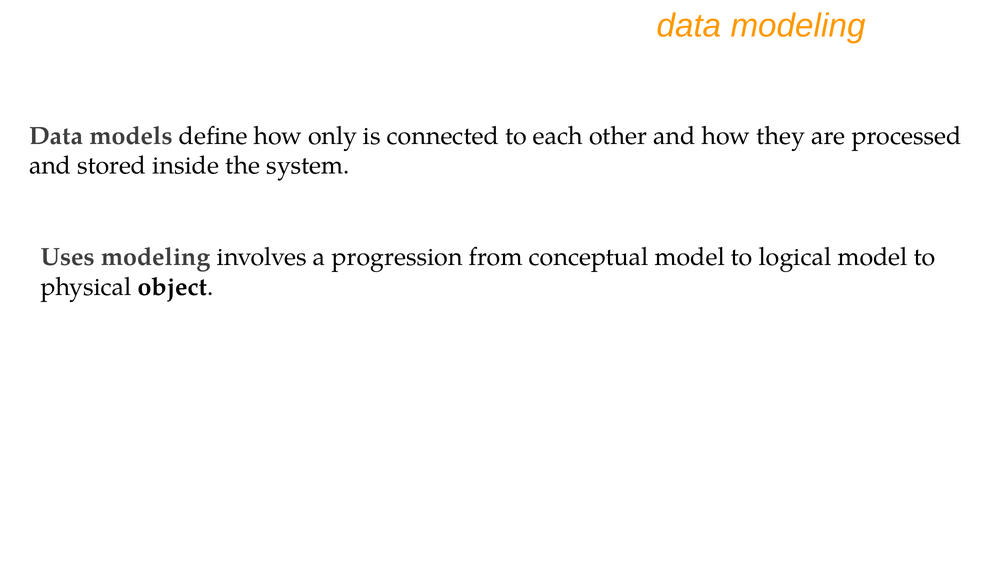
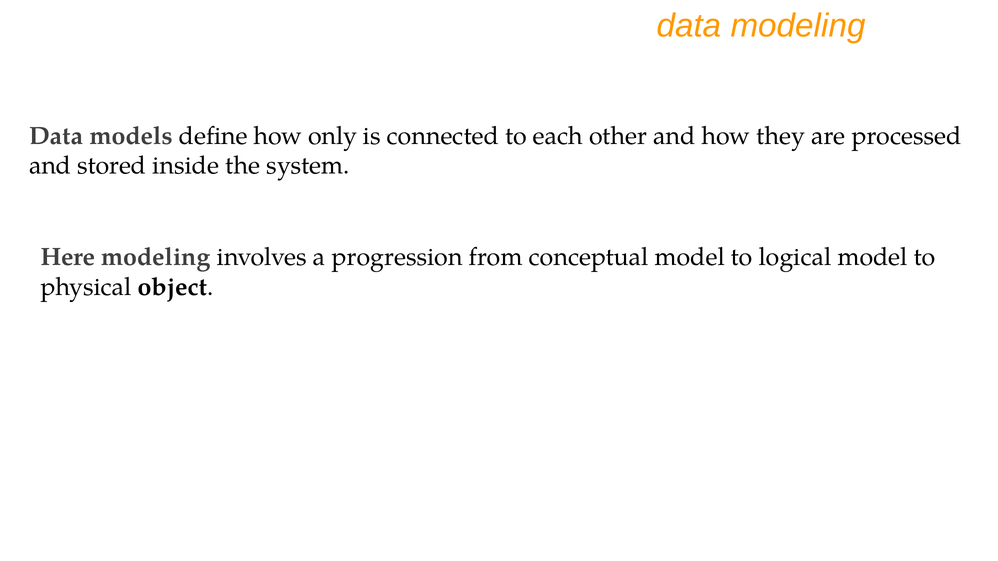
Uses: Uses -> Here (68, 257)
